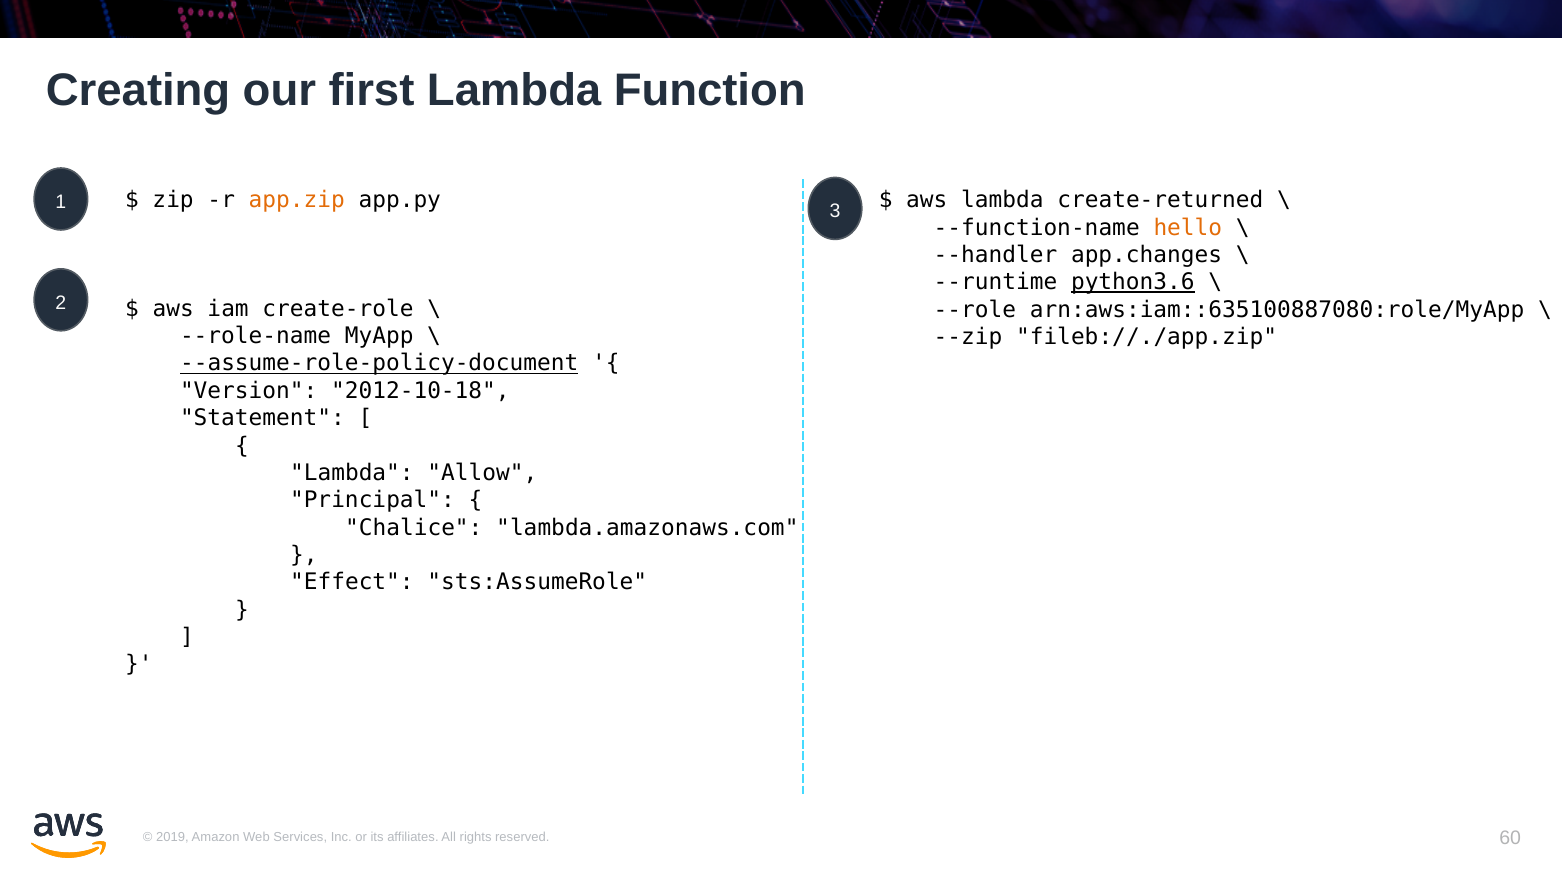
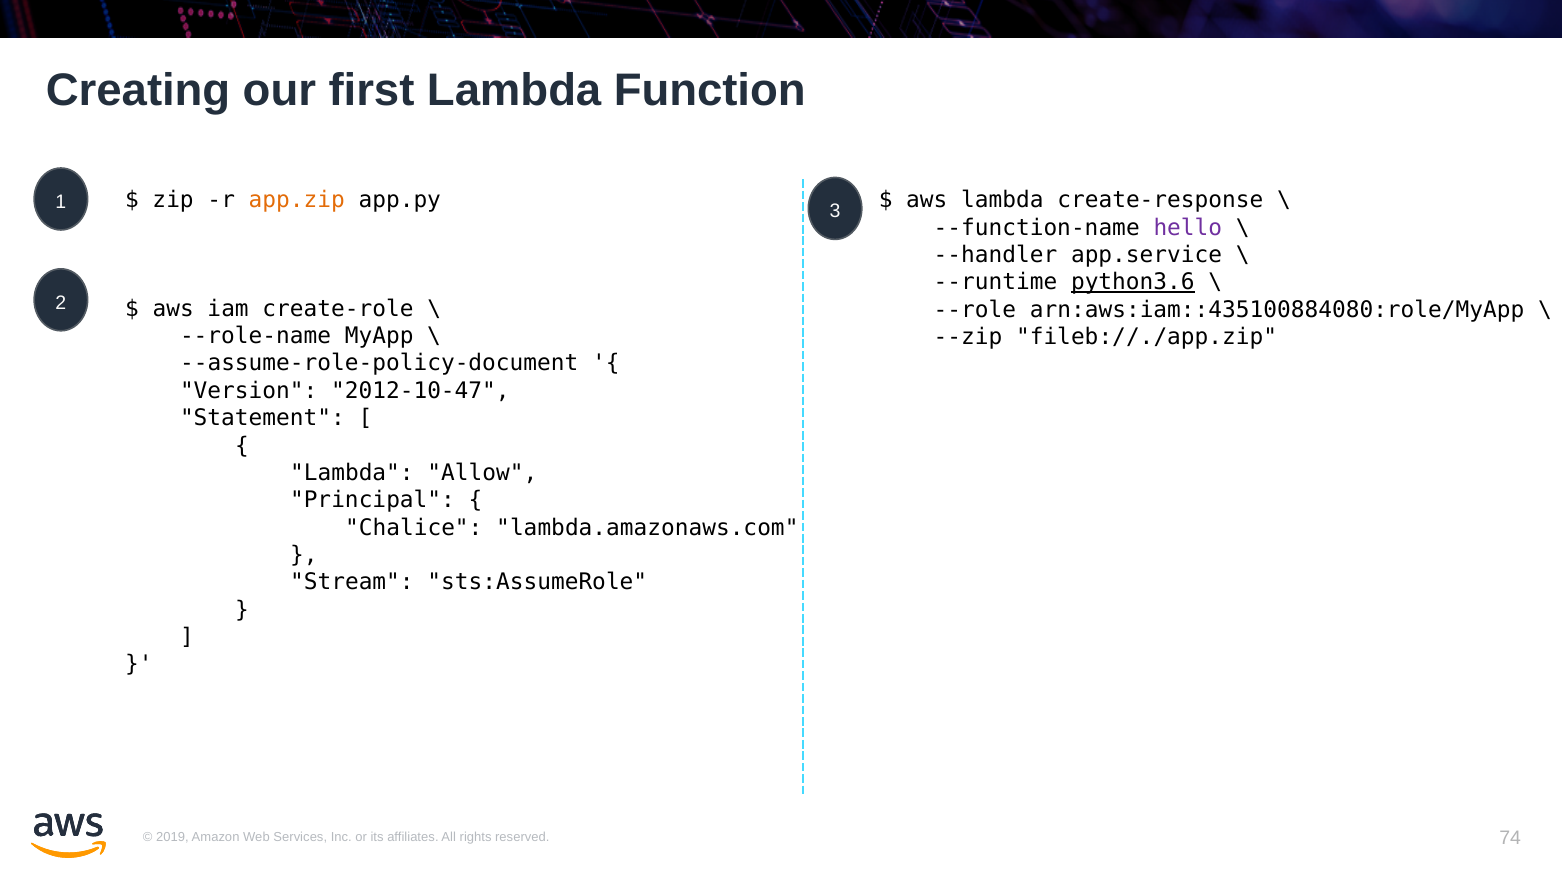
create-returned: create-returned -> create-response (1160, 200)
hello colour: orange -> purple (1188, 228)
app.changes: app.changes -> app.service (1147, 255)
arn:aws:iam::635100887080:role/MyApp: arn:aws:iam::635100887080:role/MyApp -> arn:aws:iam::435100884080:role/MyApp (1277, 310)
--assume-role-policy-document underline: present -> none (379, 363)
2012-10-18: 2012-10-18 -> 2012-10-47 (420, 391)
Effect: Effect -> Stream (352, 582)
60: 60 -> 74 (1510, 838)
